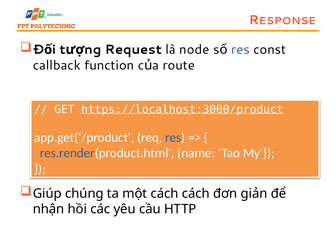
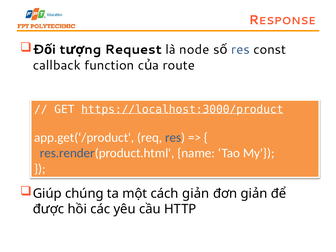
cách cách: cách -> giản (196, 193)
nhận: nhận -> được (48, 209)
